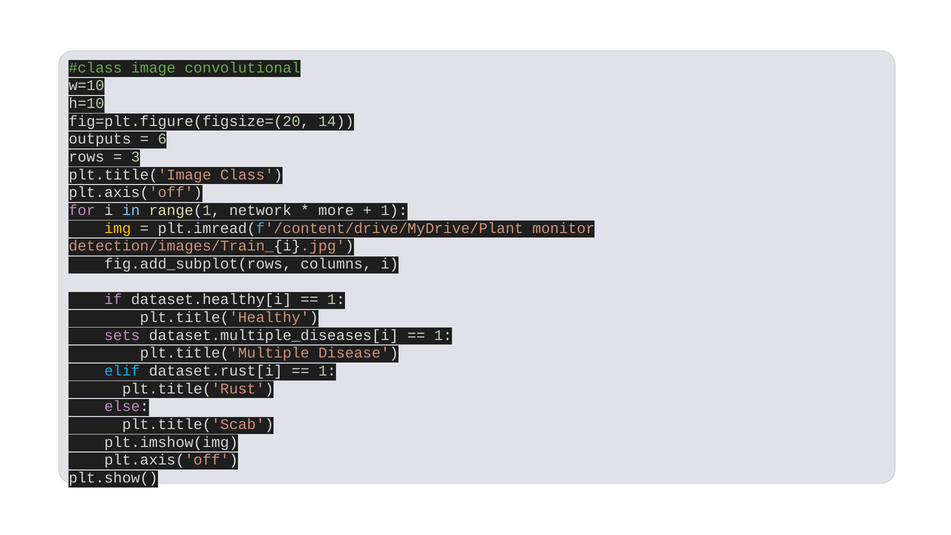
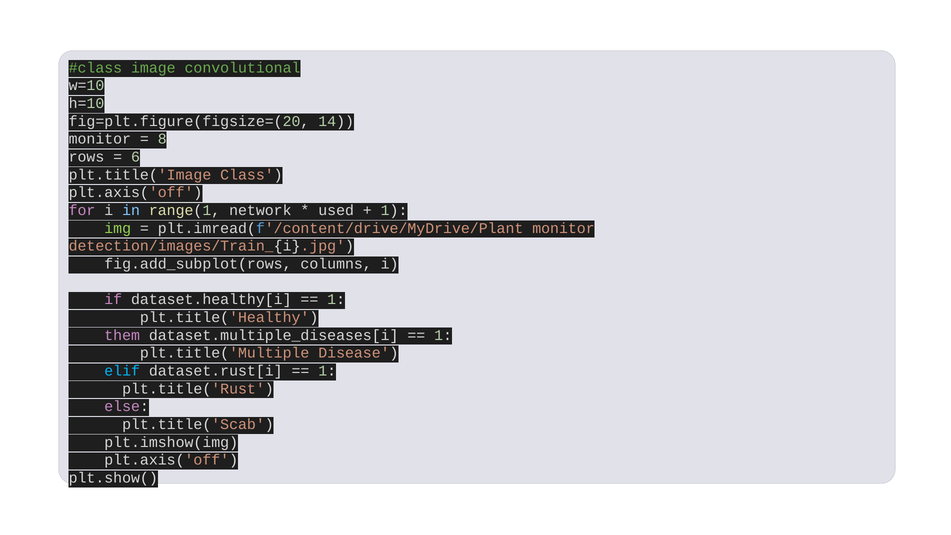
outputs: outputs -> monitor (100, 139)
6: 6 -> 8 (162, 139)
3: 3 -> 6 (136, 157)
more: more -> used (336, 210)
img colour: yellow -> light green (118, 228)
sets: sets -> them (122, 335)
